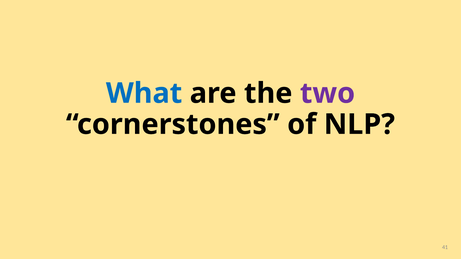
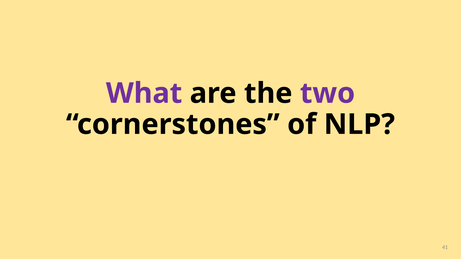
What colour: blue -> purple (144, 93)
